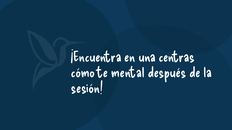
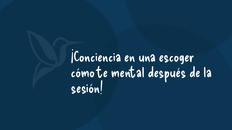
¡Encuentra: ¡Encuentra -> ¡Conciencia (96, 57)
centras: centras -> escoger (177, 57)
